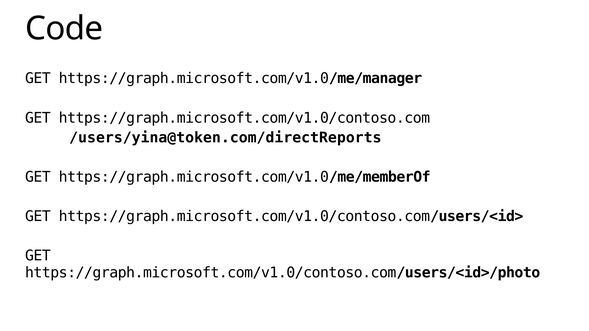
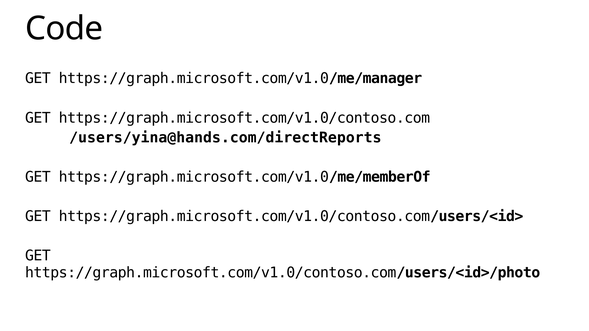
/users/yina@token.com/directReports: /users/yina@token.com/directReports -> /users/yina@hands.com/directReports (225, 138)
